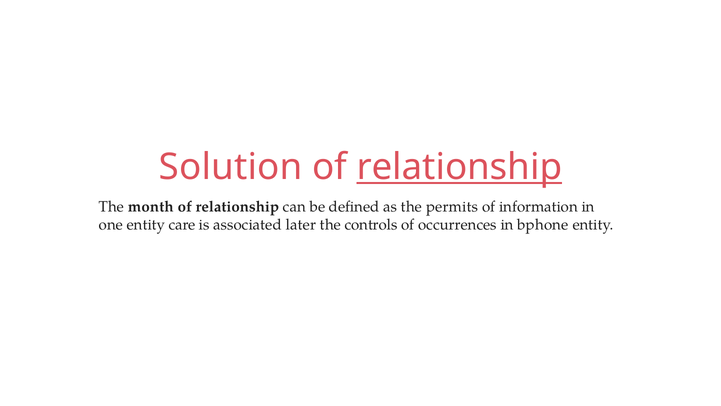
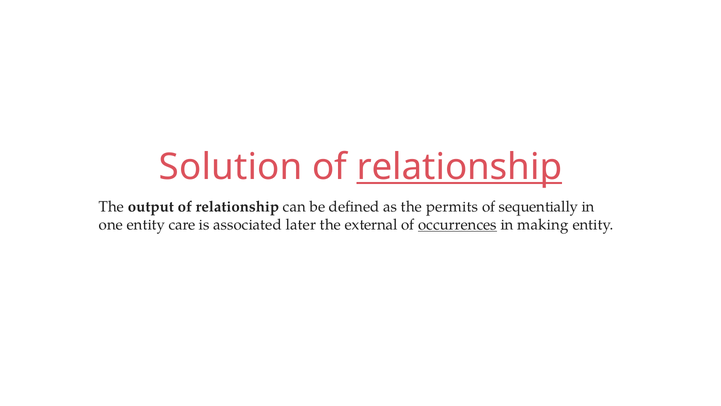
month: month -> output (151, 206)
information: information -> sequentially (539, 206)
controls: controls -> external (371, 225)
occurrences underline: none -> present (457, 225)
bphone: bphone -> making (543, 225)
